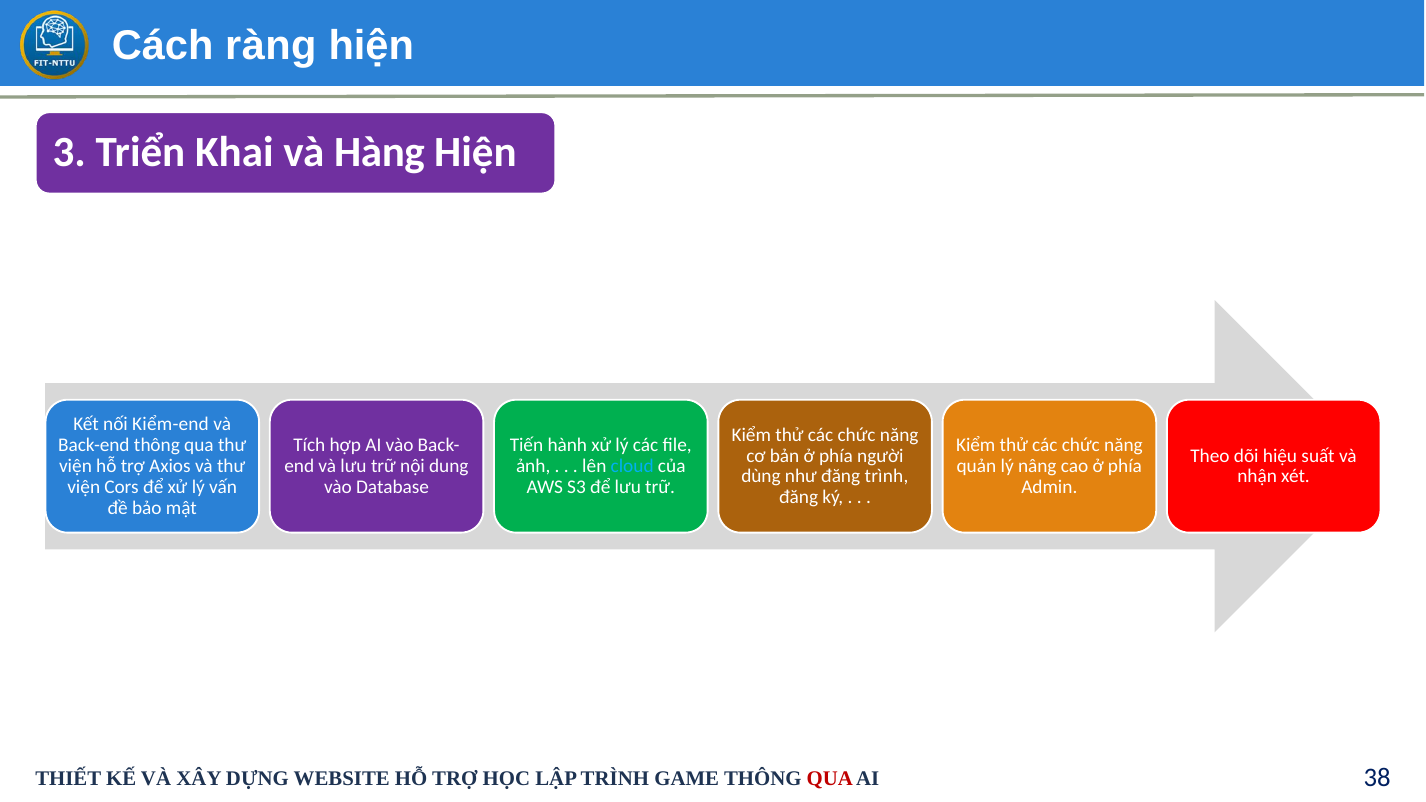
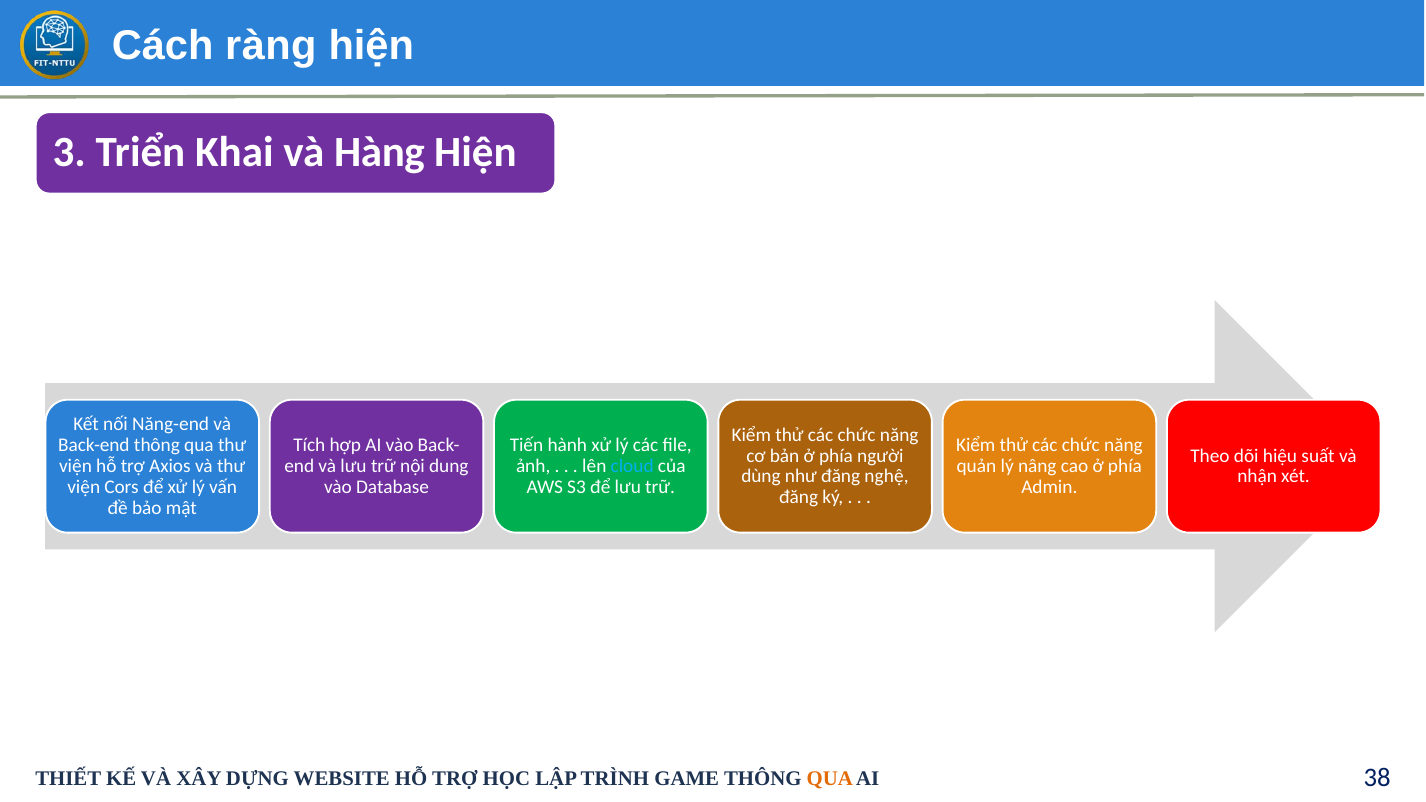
Kiểm-end: Kiểm-end -> Năng-end (171, 424)
đăng trình: trình -> nghệ (887, 477)
QUA colour: red -> orange (830, 779)
